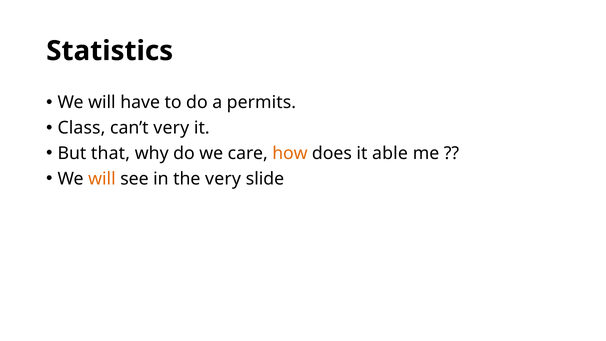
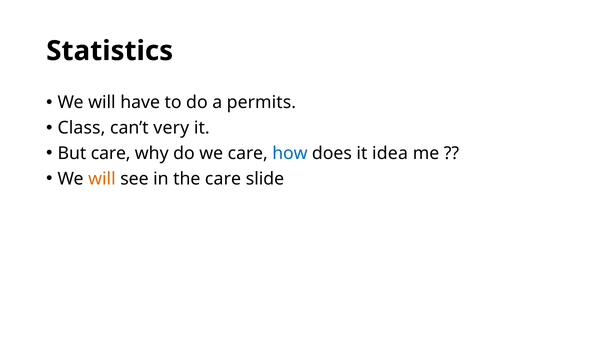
But that: that -> care (111, 153)
how colour: orange -> blue (290, 153)
able: able -> idea (390, 153)
the very: very -> care (223, 179)
